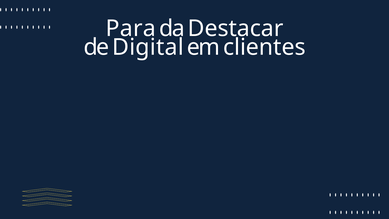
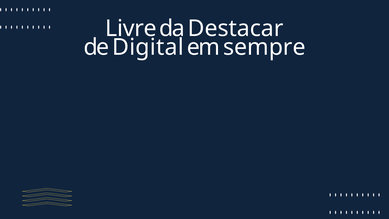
Para: Para -> Livre (131, 28)
clientes: clientes -> sempre (264, 47)
